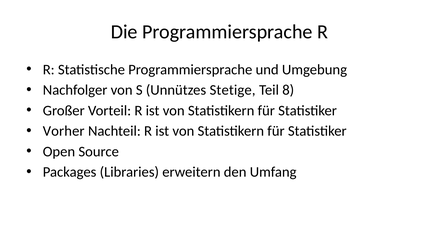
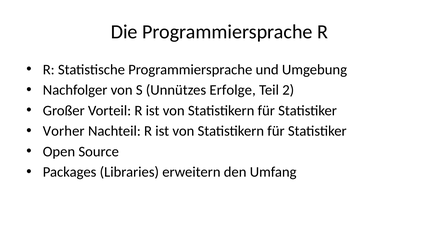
Stetige: Stetige -> Erfolge (233, 90)
8: 8 -> 2 (288, 90)
